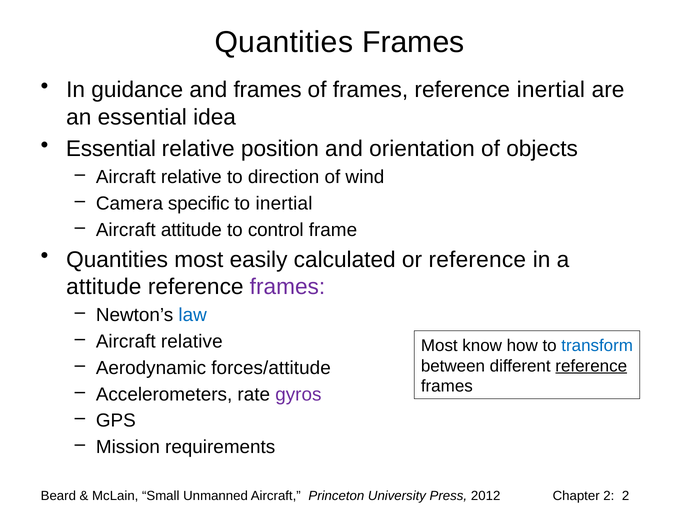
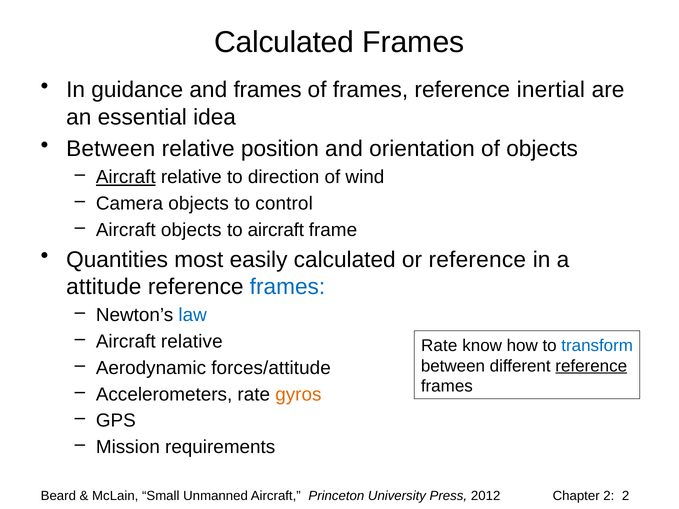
Quantities: Quantities -> Calculated (284, 42)
Essential: Essential -> Between (111, 149)
Aircraft underline: none -> present (126, 177)
Camera specific: specific -> objects (199, 204)
to inertial: inertial -> control (284, 204)
Aircraft attitude: attitude -> objects (191, 230)
to control: control -> aircraft (276, 230)
frames colour: purple -> blue (287, 287)
Most: Most -> Rate (439, 346)
gyros colour: purple -> orange (298, 395)
